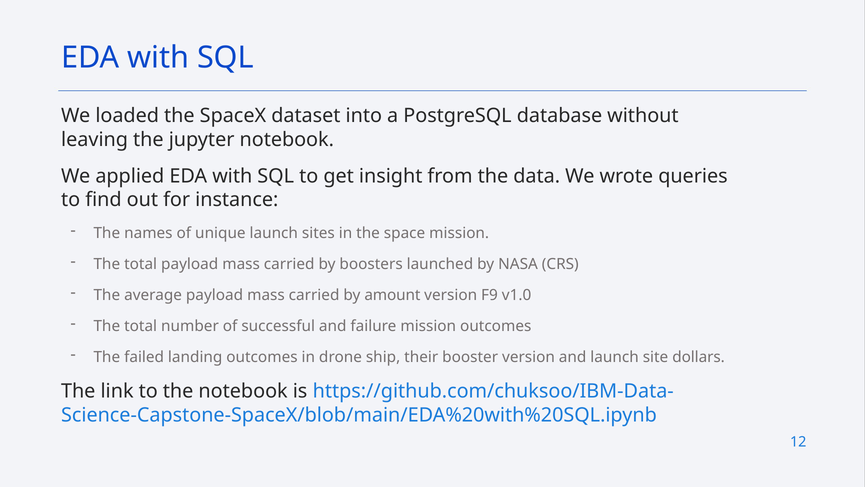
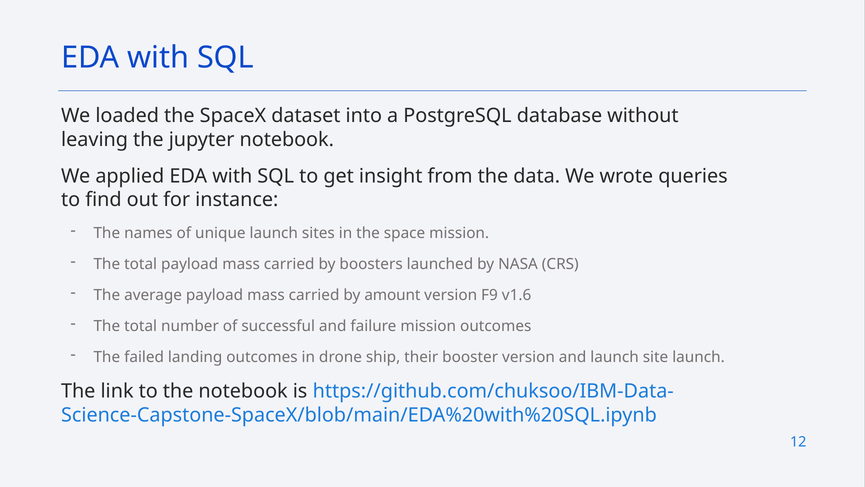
v1.0: v1.0 -> v1.6 (517, 295)
site dollars: dollars -> launch (699, 357)
